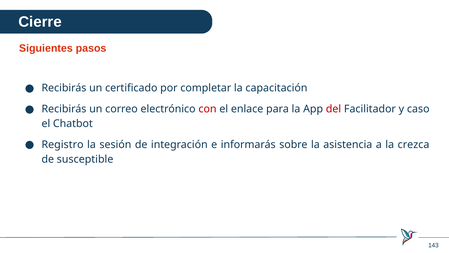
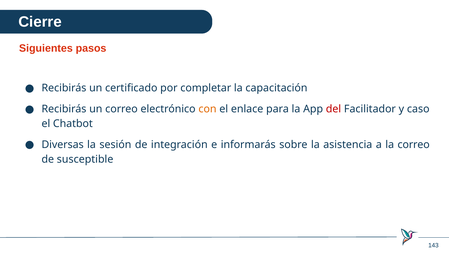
con colour: red -> orange (207, 109)
Registro: Registro -> Diversas (63, 144)
la crezca: crezca -> correo (414, 144)
